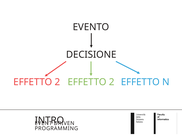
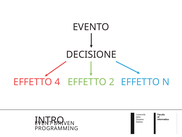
2: 2 -> 4 (57, 82)
